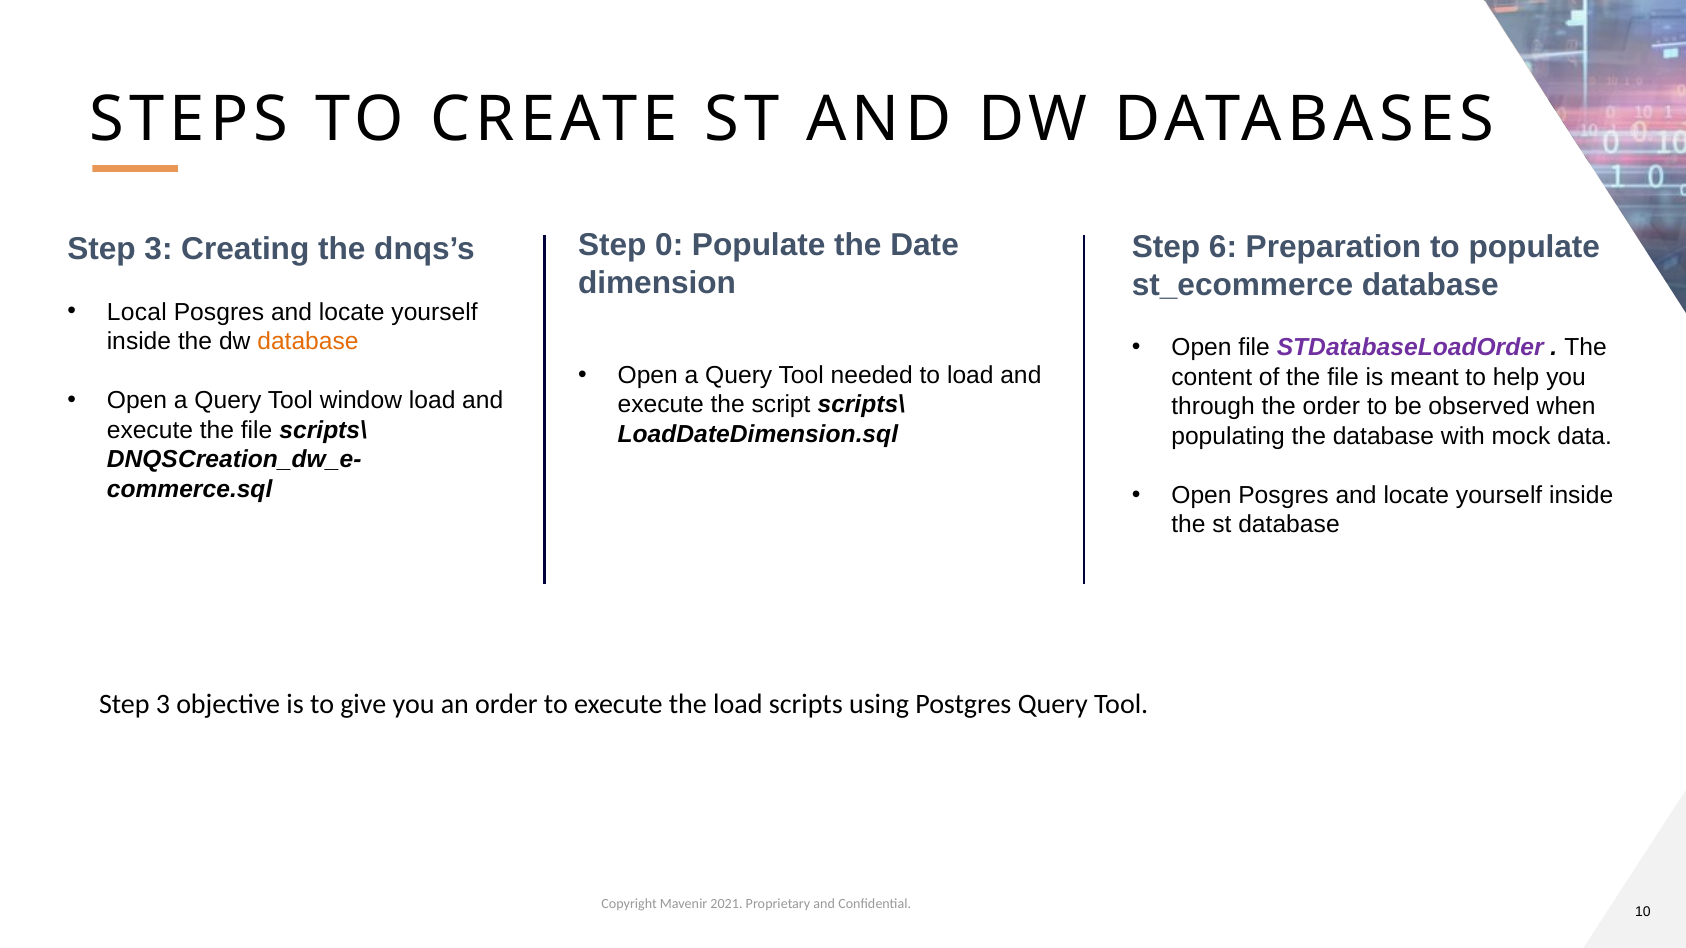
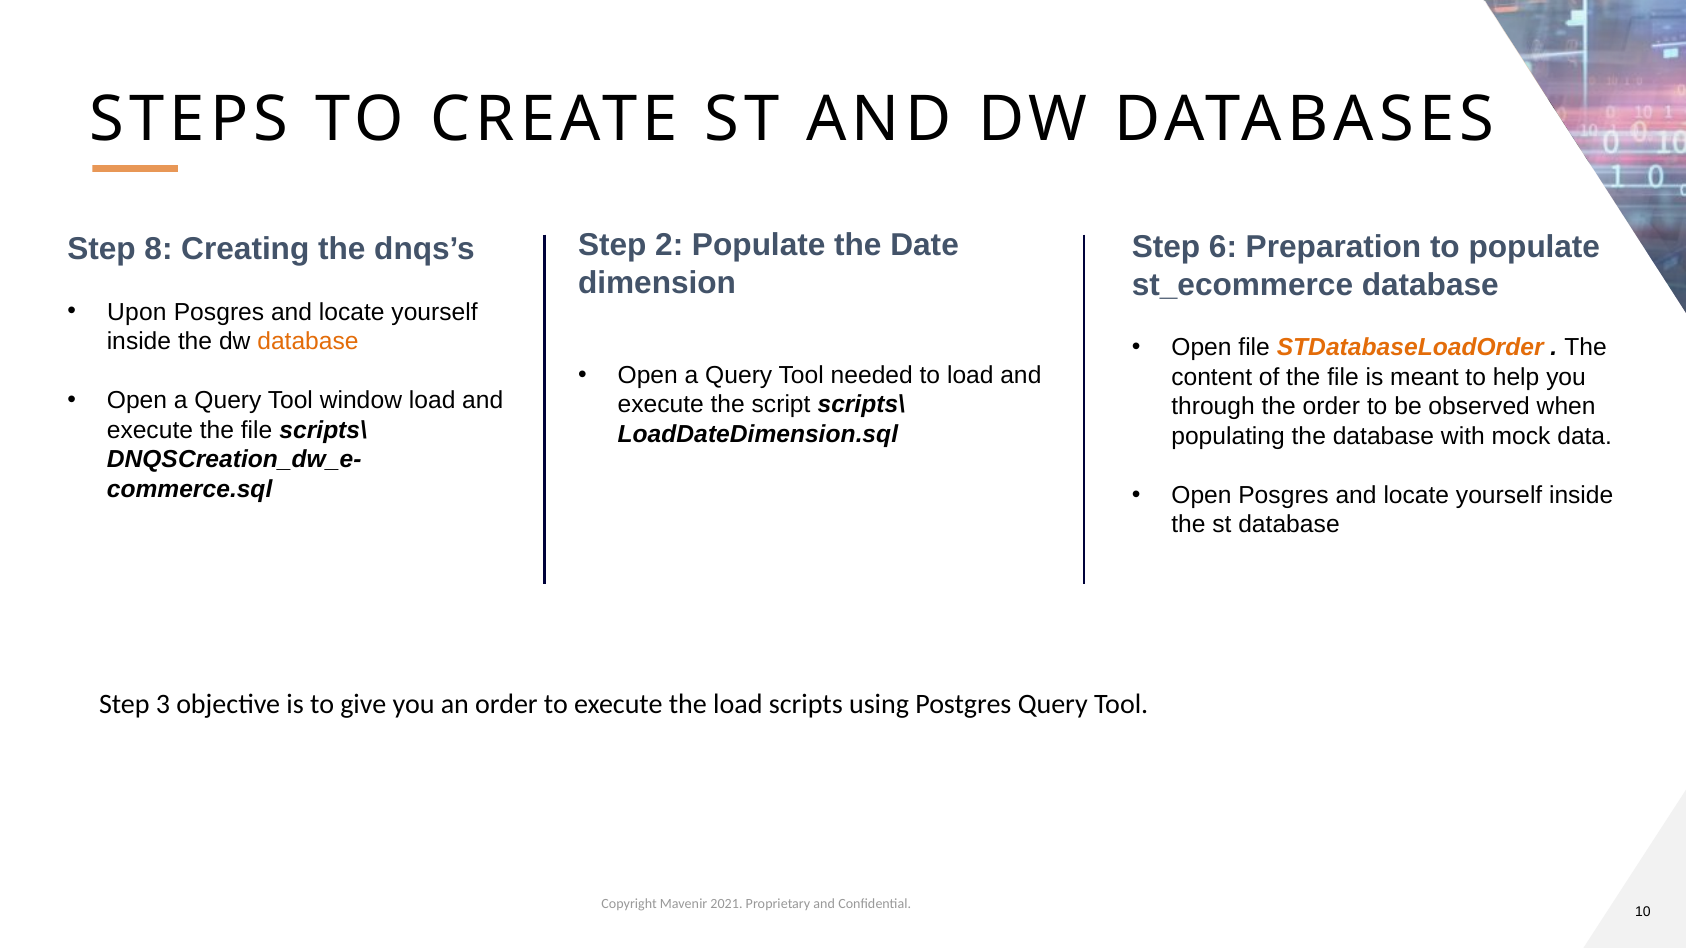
0: 0 -> 2 (669, 245)
3: 3 -> 8 (158, 249)
Local: Local -> Upon (137, 312)
STDatabaseLoadOrder colour: purple -> orange (1410, 348)
